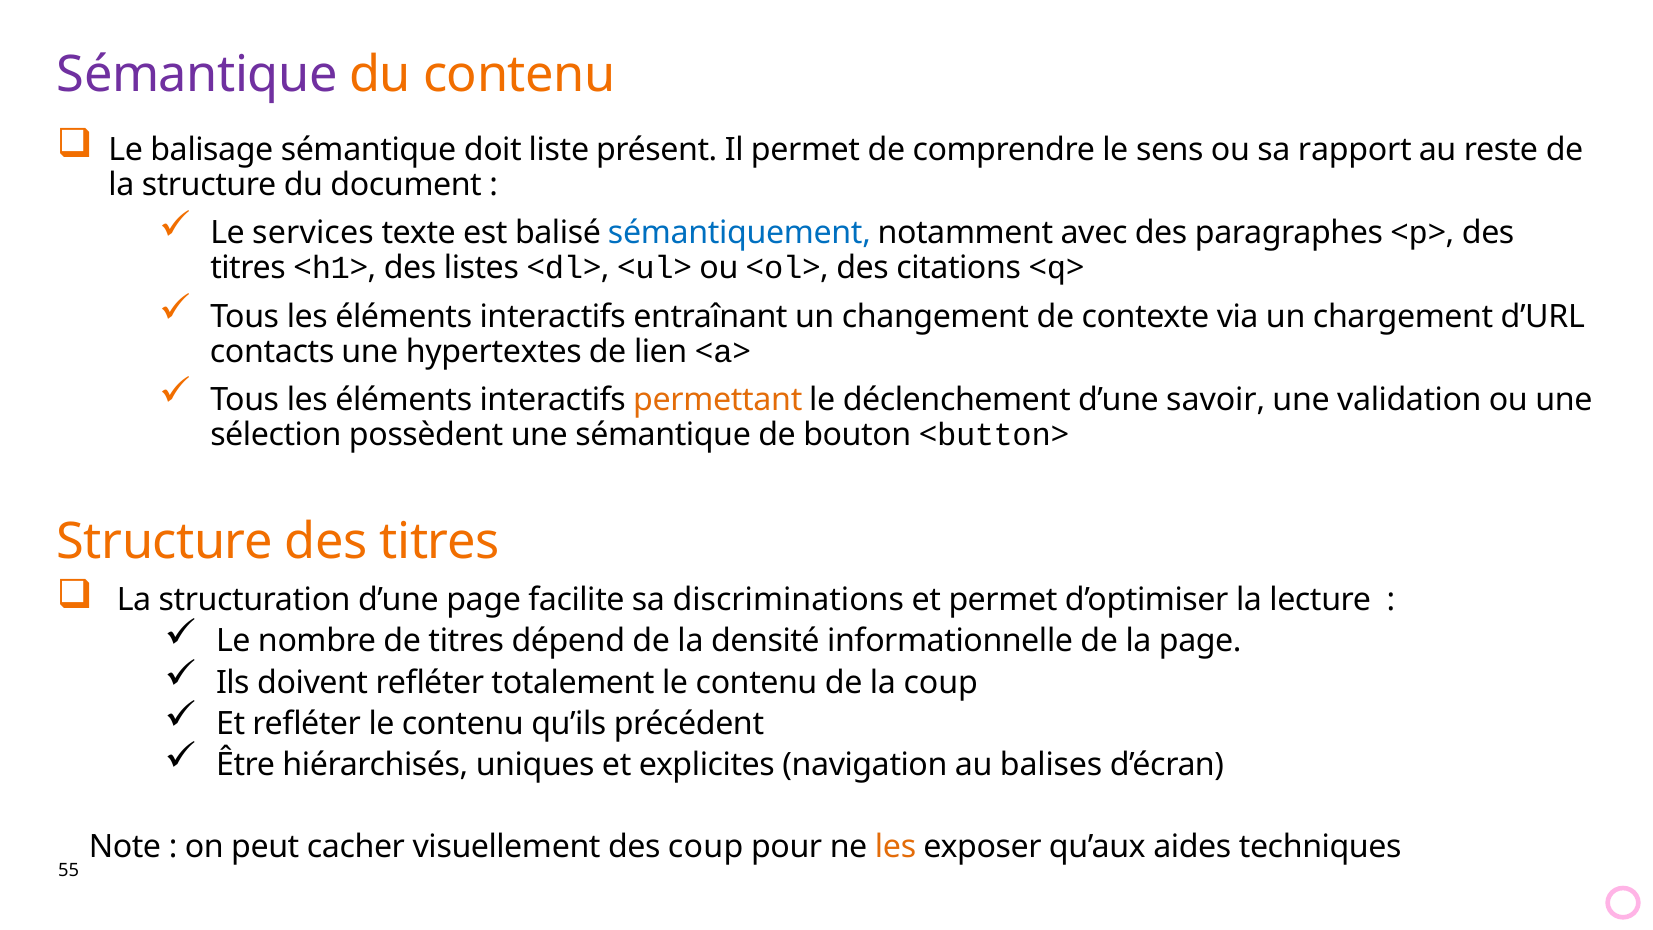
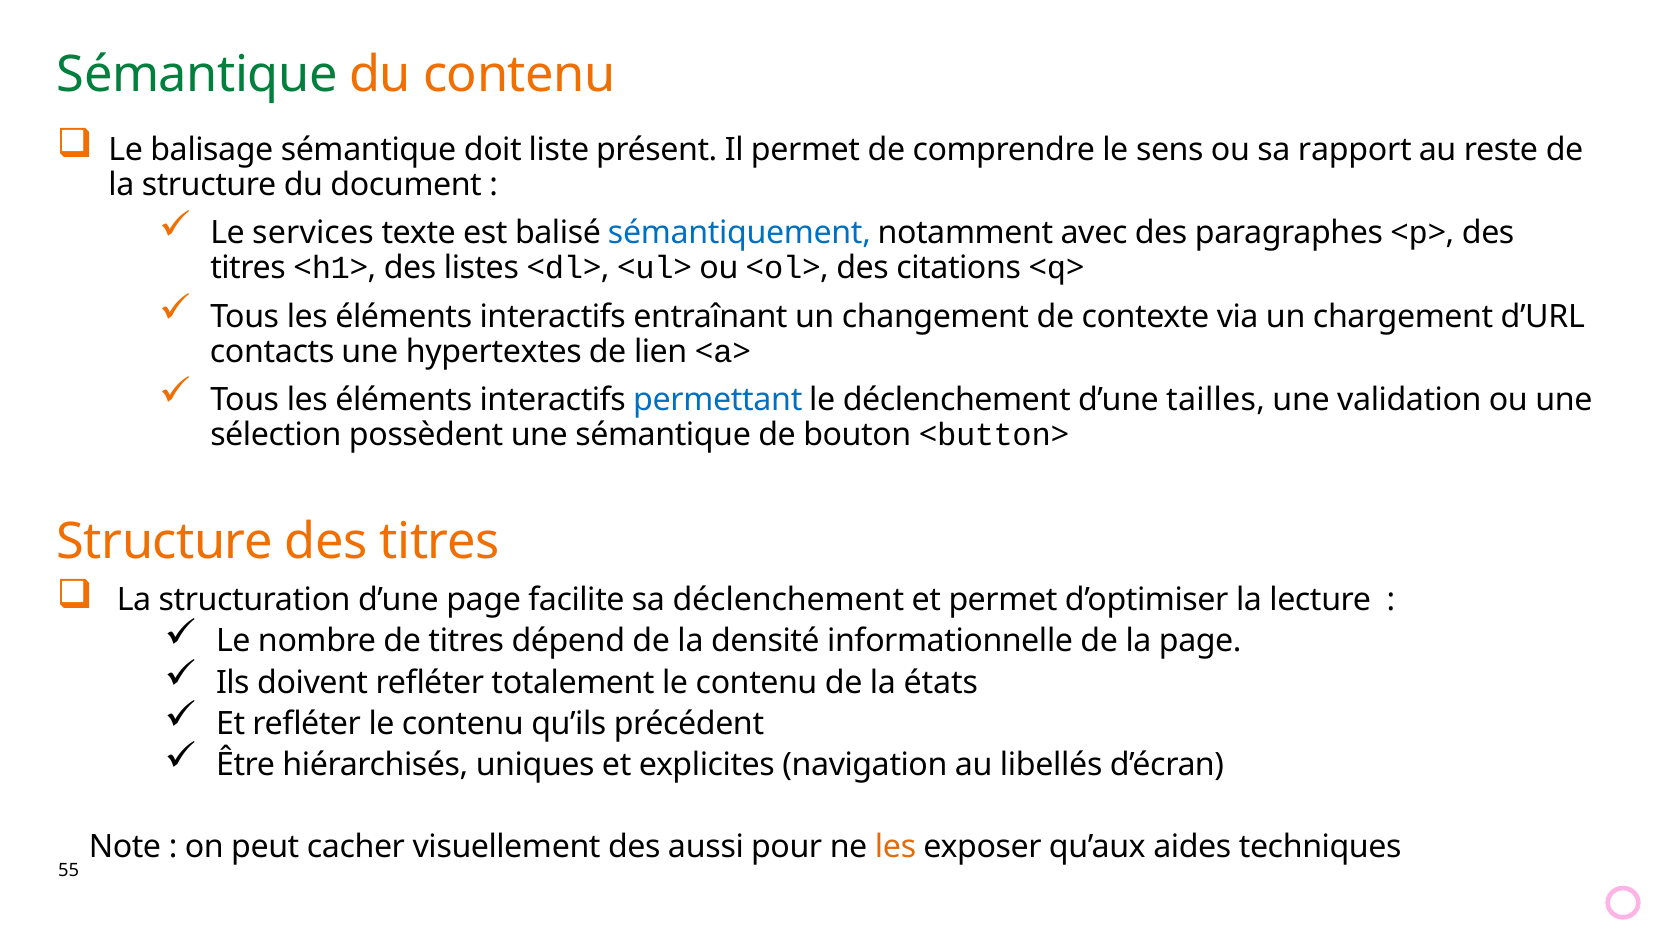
Sémantique colour: purple -> green (197, 75)
permettant colour: orange -> blue (718, 400)
savoir: savoir -> tailles (1216, 400)
sa discriminations: discriminations -> déclenchement (788, 600)
la coup: coup -> états (941, 682)
balises: balises -> libellés (1051, 765)
des coup: coup -> aussi (706, 847)
